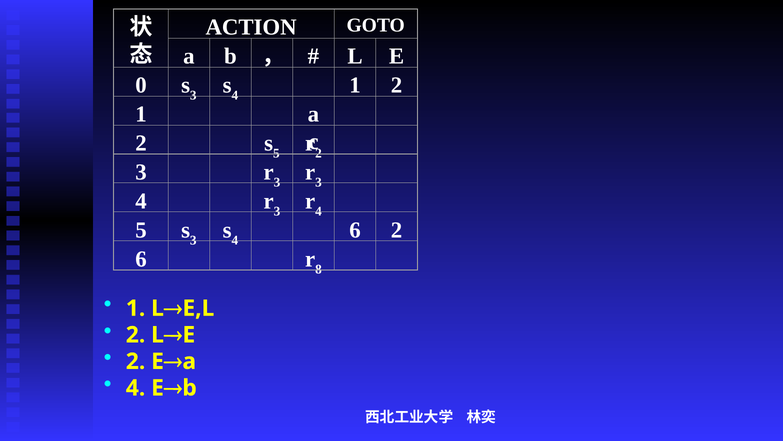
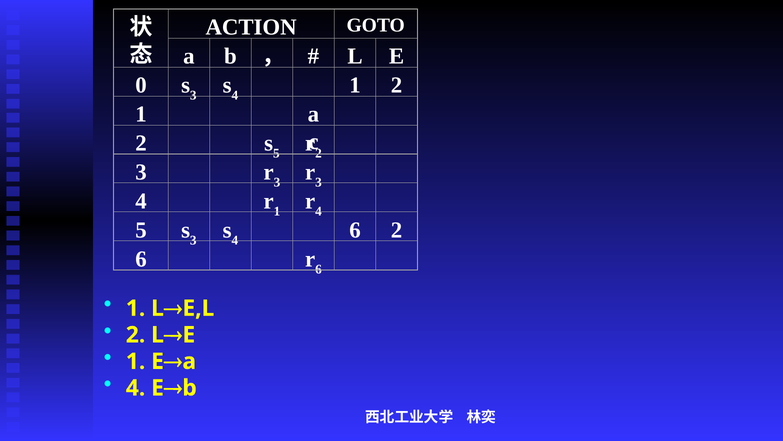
3: 3 -> 1 (277, 211)
8: 8 -> 6 (319, 269)
2: 2 -> 1 (136, 361)
